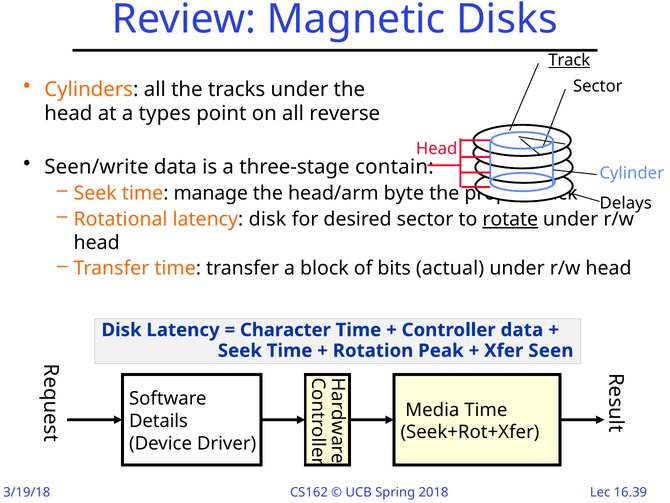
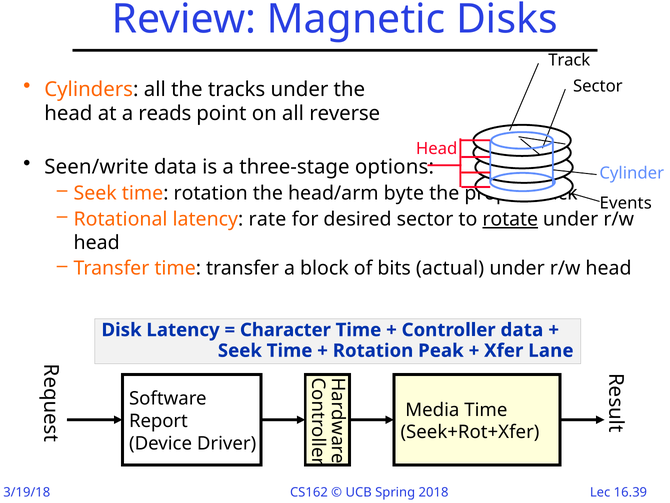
Track underline: present -> none (569, 60)
types: types -> reads (165, 114)
contain: contain -> options (394, 167)
time manage: manage -> rotation (211, 193)
Delays: Delays -> Events (626, 203)
latency disk: disk -> rate (267, 219)
Seen: Seen -> Lane (551, 350)
Details: Details -> Report (158, 421)
